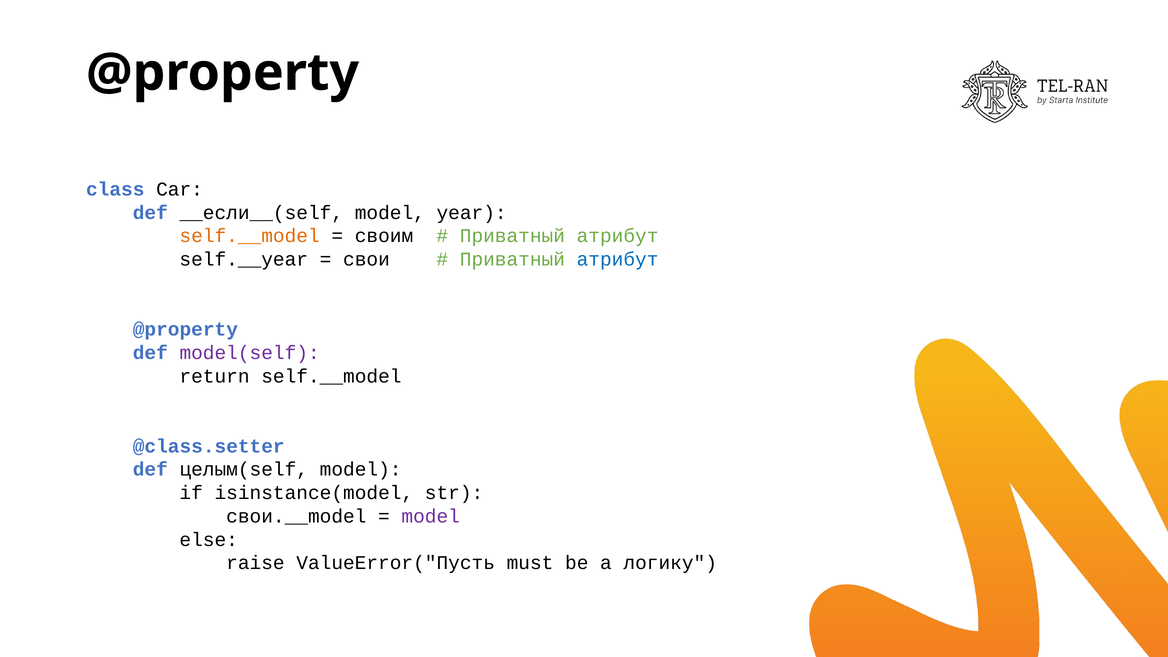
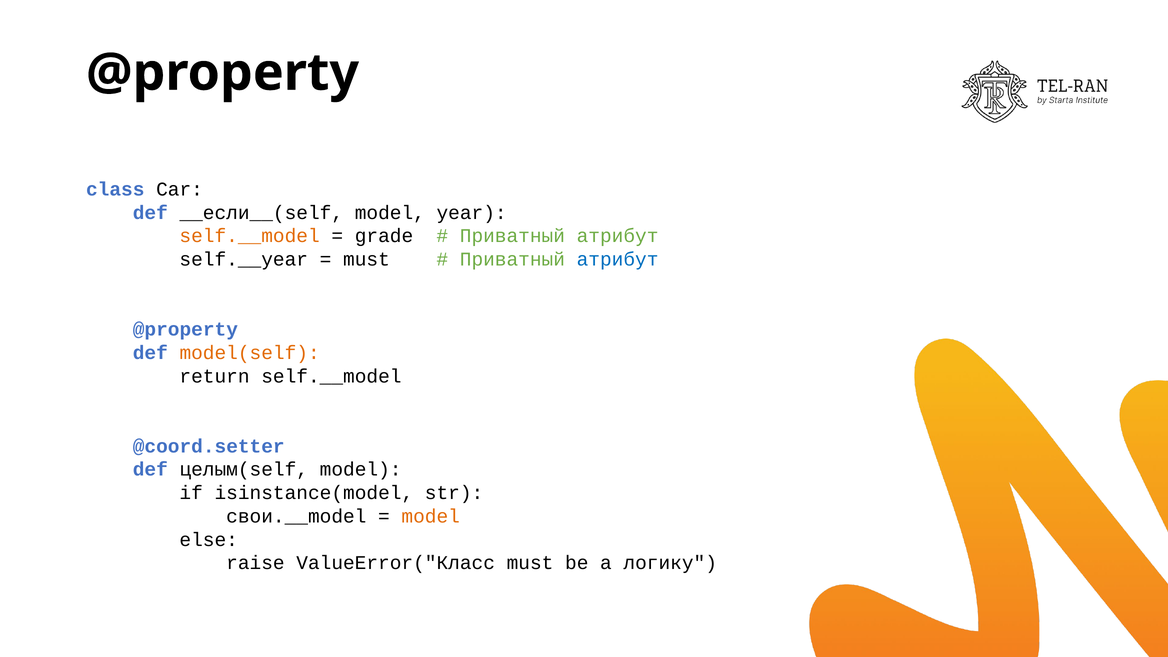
своим: своим -> grade (384, 236)
свои: свои -> must (366, 259)
model(self colour: purple -> orange (250, 353)
@class.setter: @class.setter -> @coord.setter (209, 446)
model colour: purple -> orange (431, 516)
ValueError("Пусть: ValueError("Пусть -> ValueError("Класс (396, 563)
